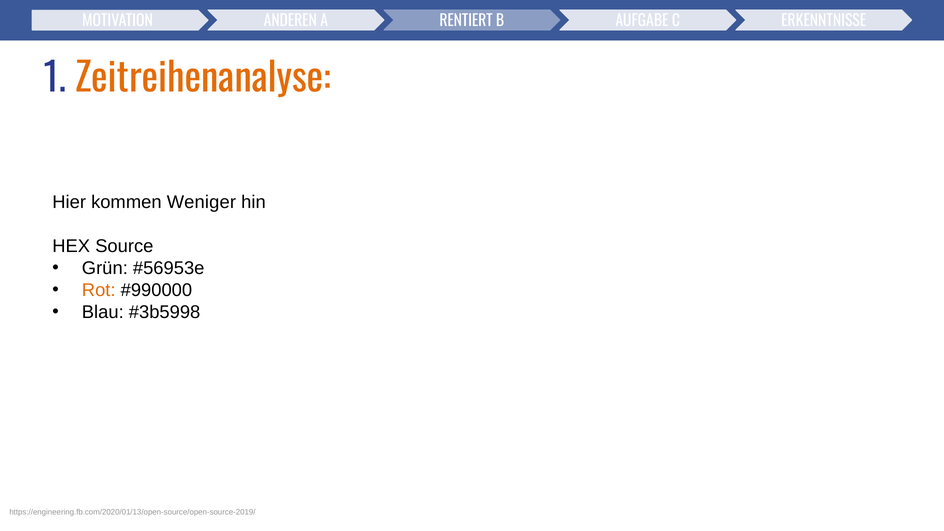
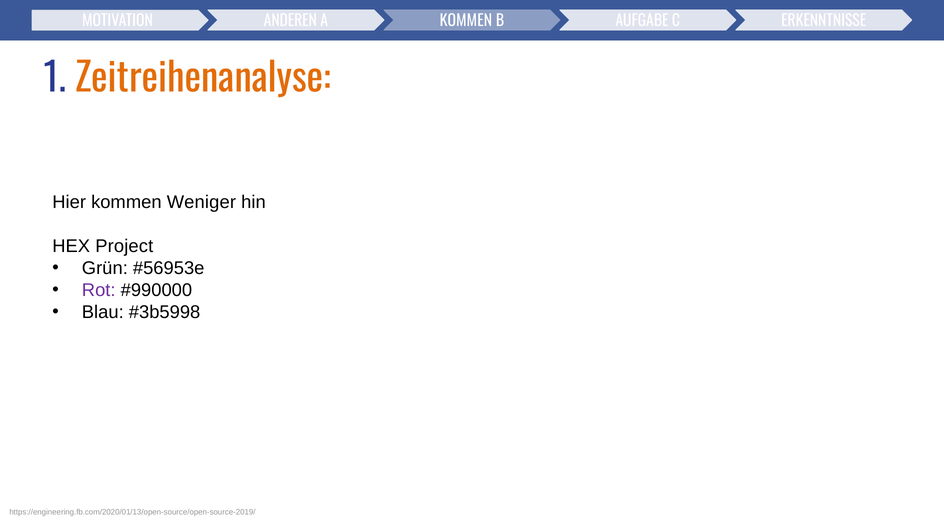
A RENTIERT: RENTIERT -> KOMMEN (466, 21)
Source: Source -> Project (124, 246)
Rot colour: orange -> purple (99, 290)
